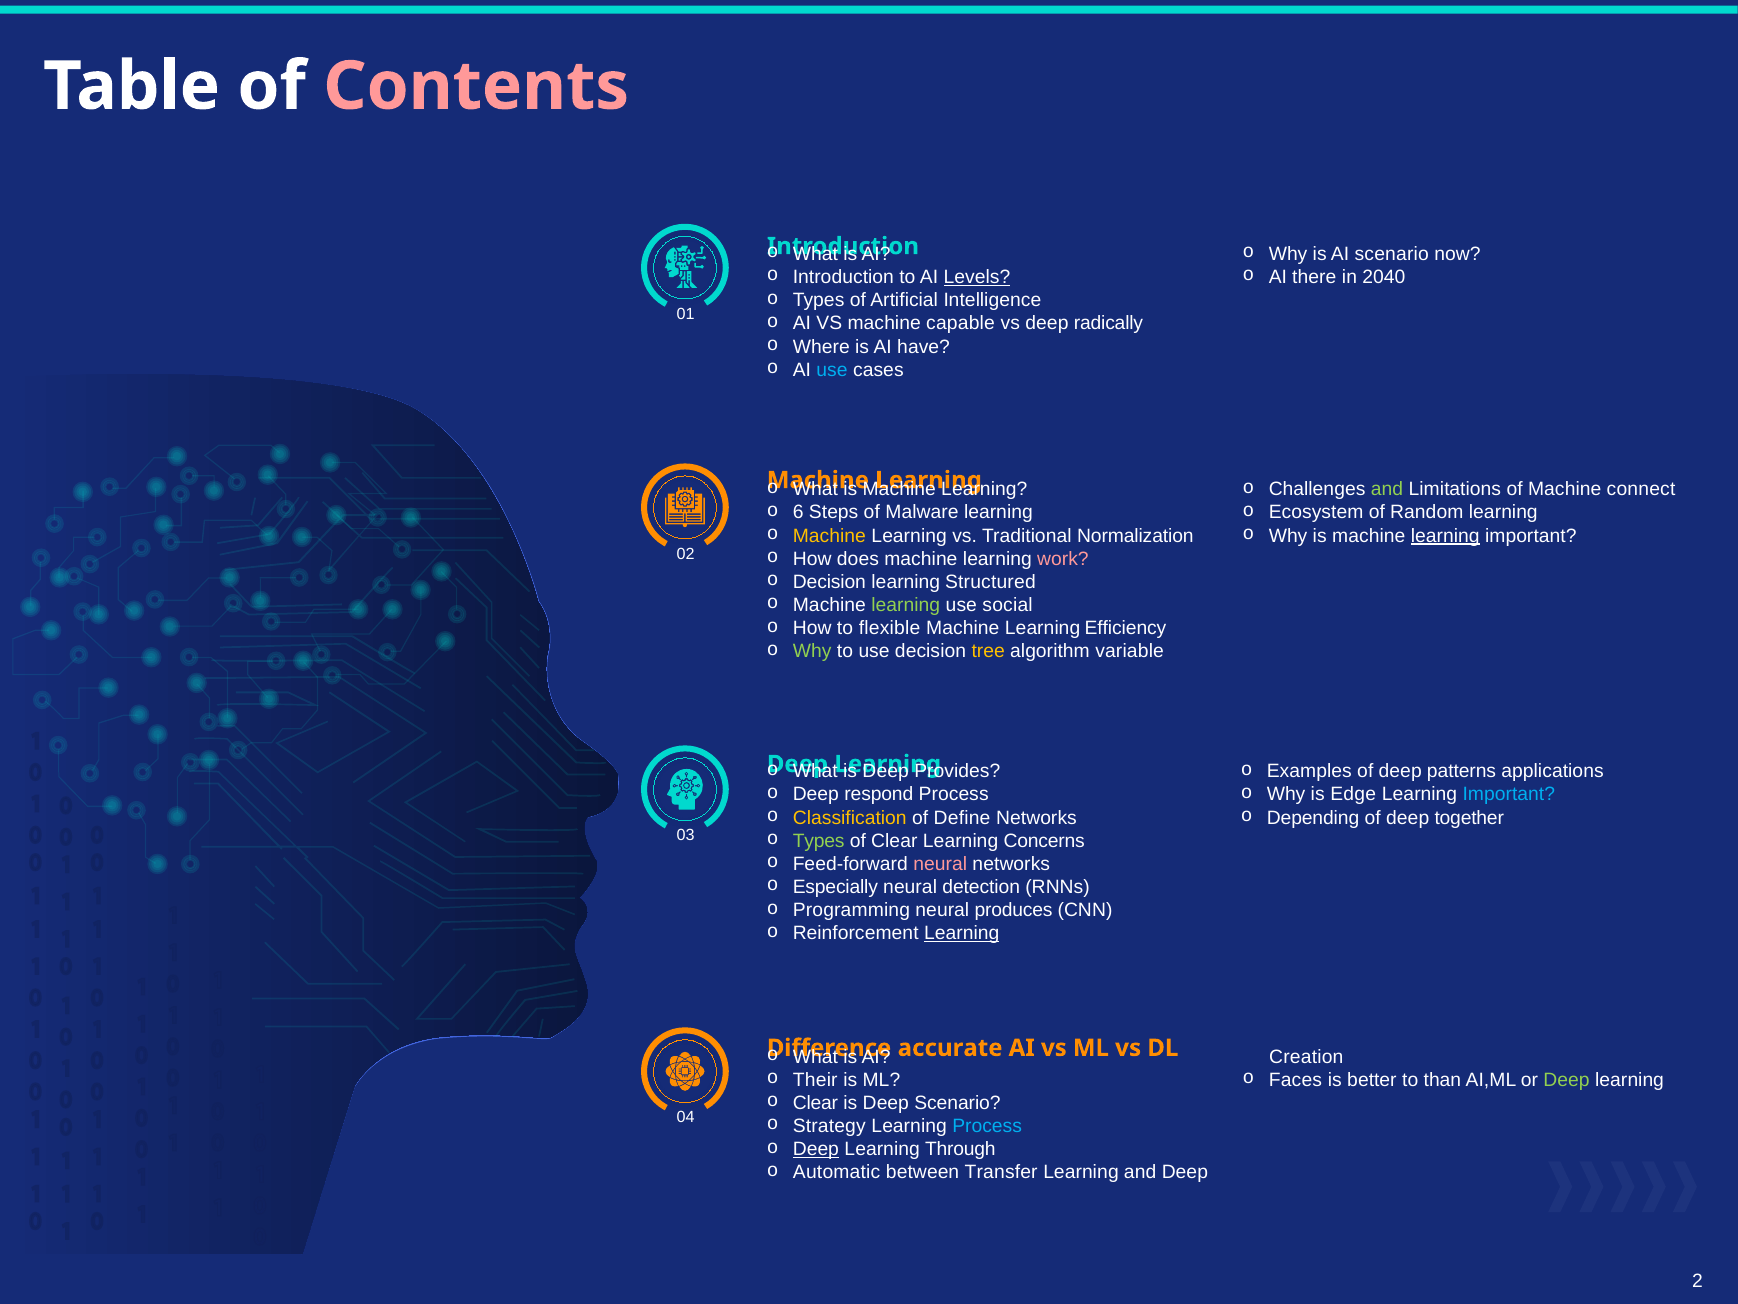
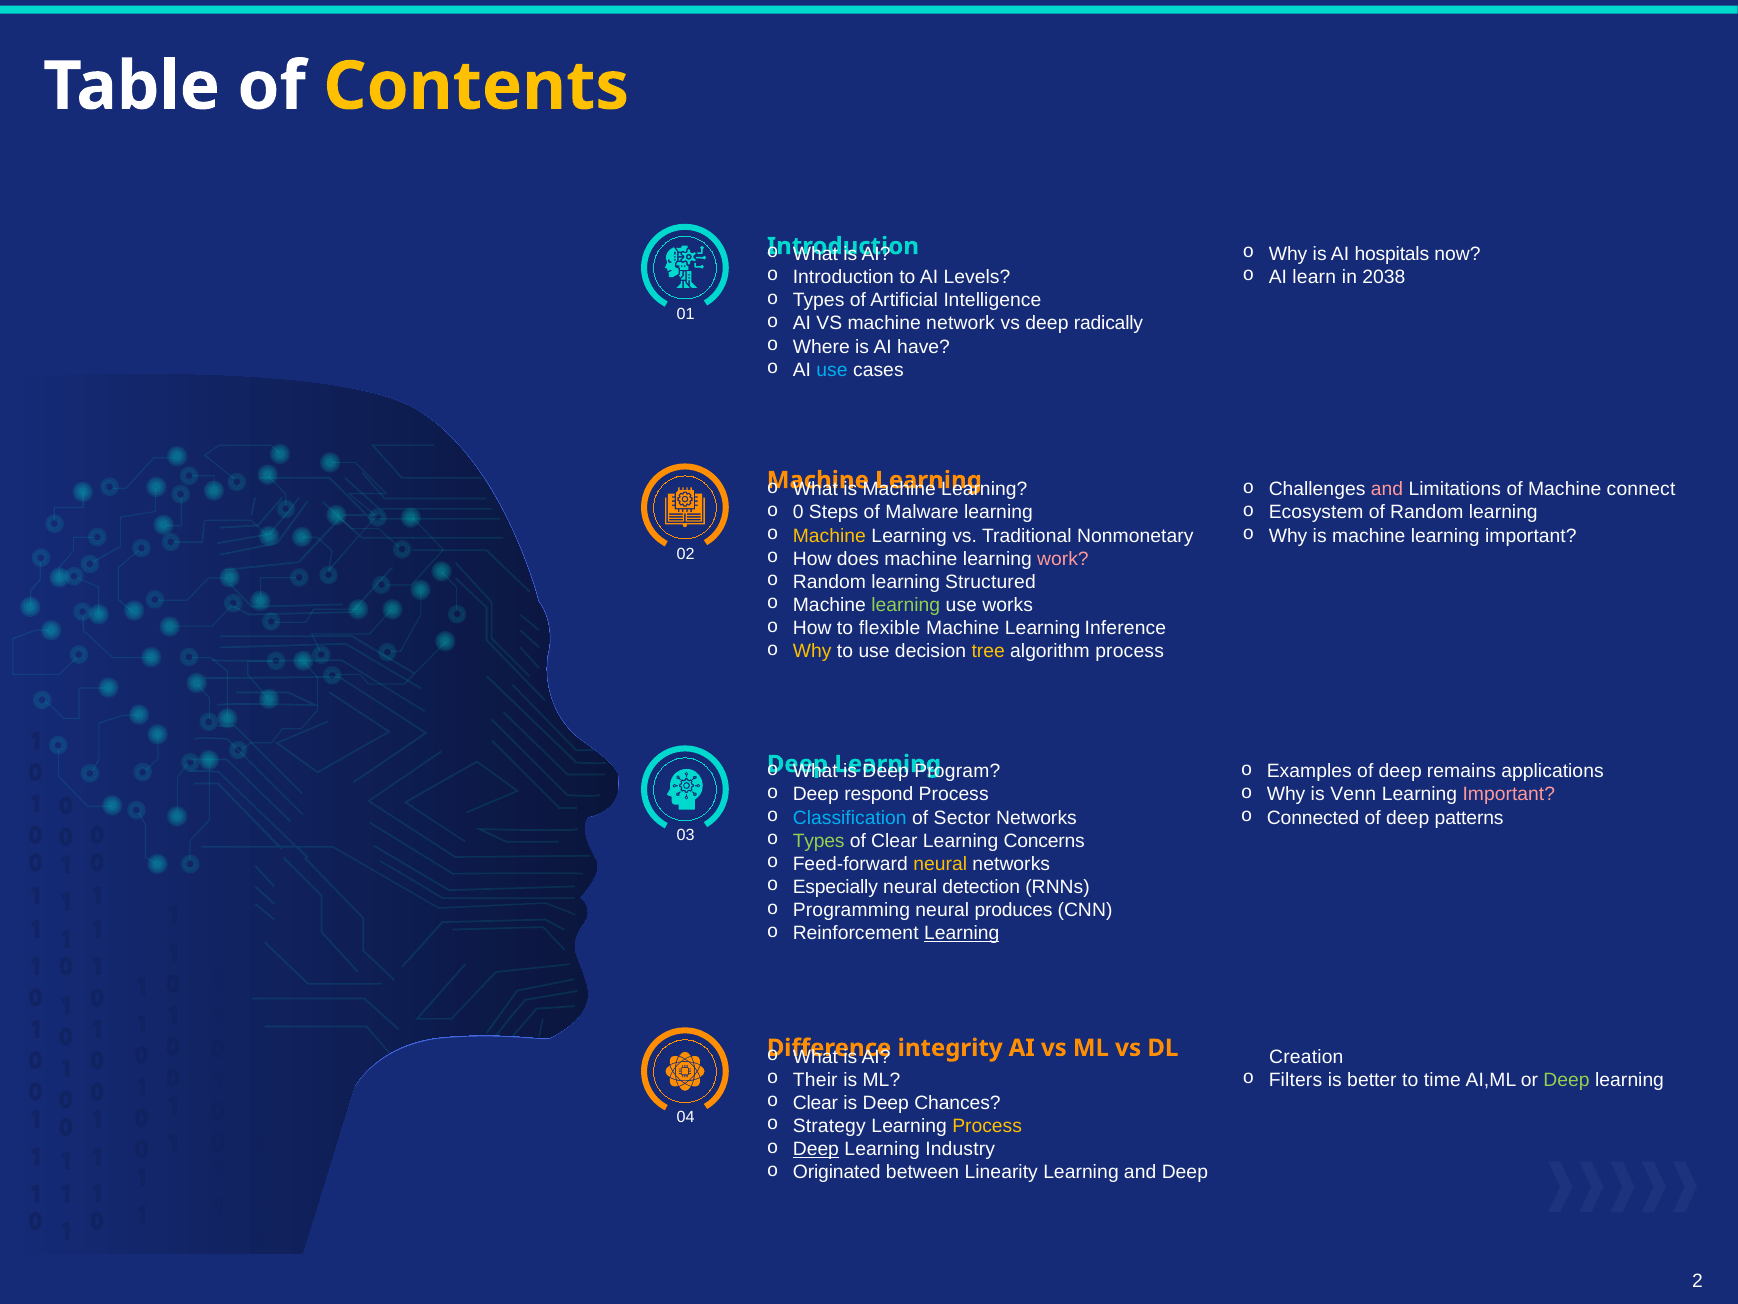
Contents colour: pink -> yellow (476, 86)
AI scenario: scenario -> hospitals (1392, 254)
Levels underline: present -> none (977, 277)
there: there -> learn (1314, 277)
2040: 2040 -> 2038 (1384, 277)
capable: capable -> network (961, 323)
and colour: light green -> pink (1387, 489)
6: 6 -> 0 (798, 512)
Normalization: Normalization -> Nonmonetary (1135, 536)
learning underline: present -> none (1445, 536)
Decision: Decision -> Random (829, 582)
social: social -> works (1008, 605)
Efficiency: Efficiency -> Inference (1125, 628)
Why colour: light green -> yellow (812, 651)
algorithm variable: variable -> process (1130, 651)
Provides: Provides -> Program (957, 771)
patterns: patterns -> remains (1461, 771)
Edge: Edge -> Venn (1353, 794)
Important colour: light blue -> pink (1509, 794)
Classification colour: yellow -> light blue (850, 817)
Define: Define -> Sector (962, 817)
Depending: Depending -> Connected (1313, 817)
together: together -> patterns (1469, 817)
neural colour: pink -> yellow (940, 864)
accurate: accurate -> integrity (950, 1048)
Faces: Faces -> Filters (1296, 1080)
than: than -> time (1442, 1080)
Deep Scenario: Scenario -> Chances (957, 1103)
Process colour: light blue -> yellow (987, 1126)
Through: Through -> Industry (960, 1149)
Automatic: Automatic -> Originated (837, 1172)
Transfer: Transfer -> Linearity (1001, 1172)
